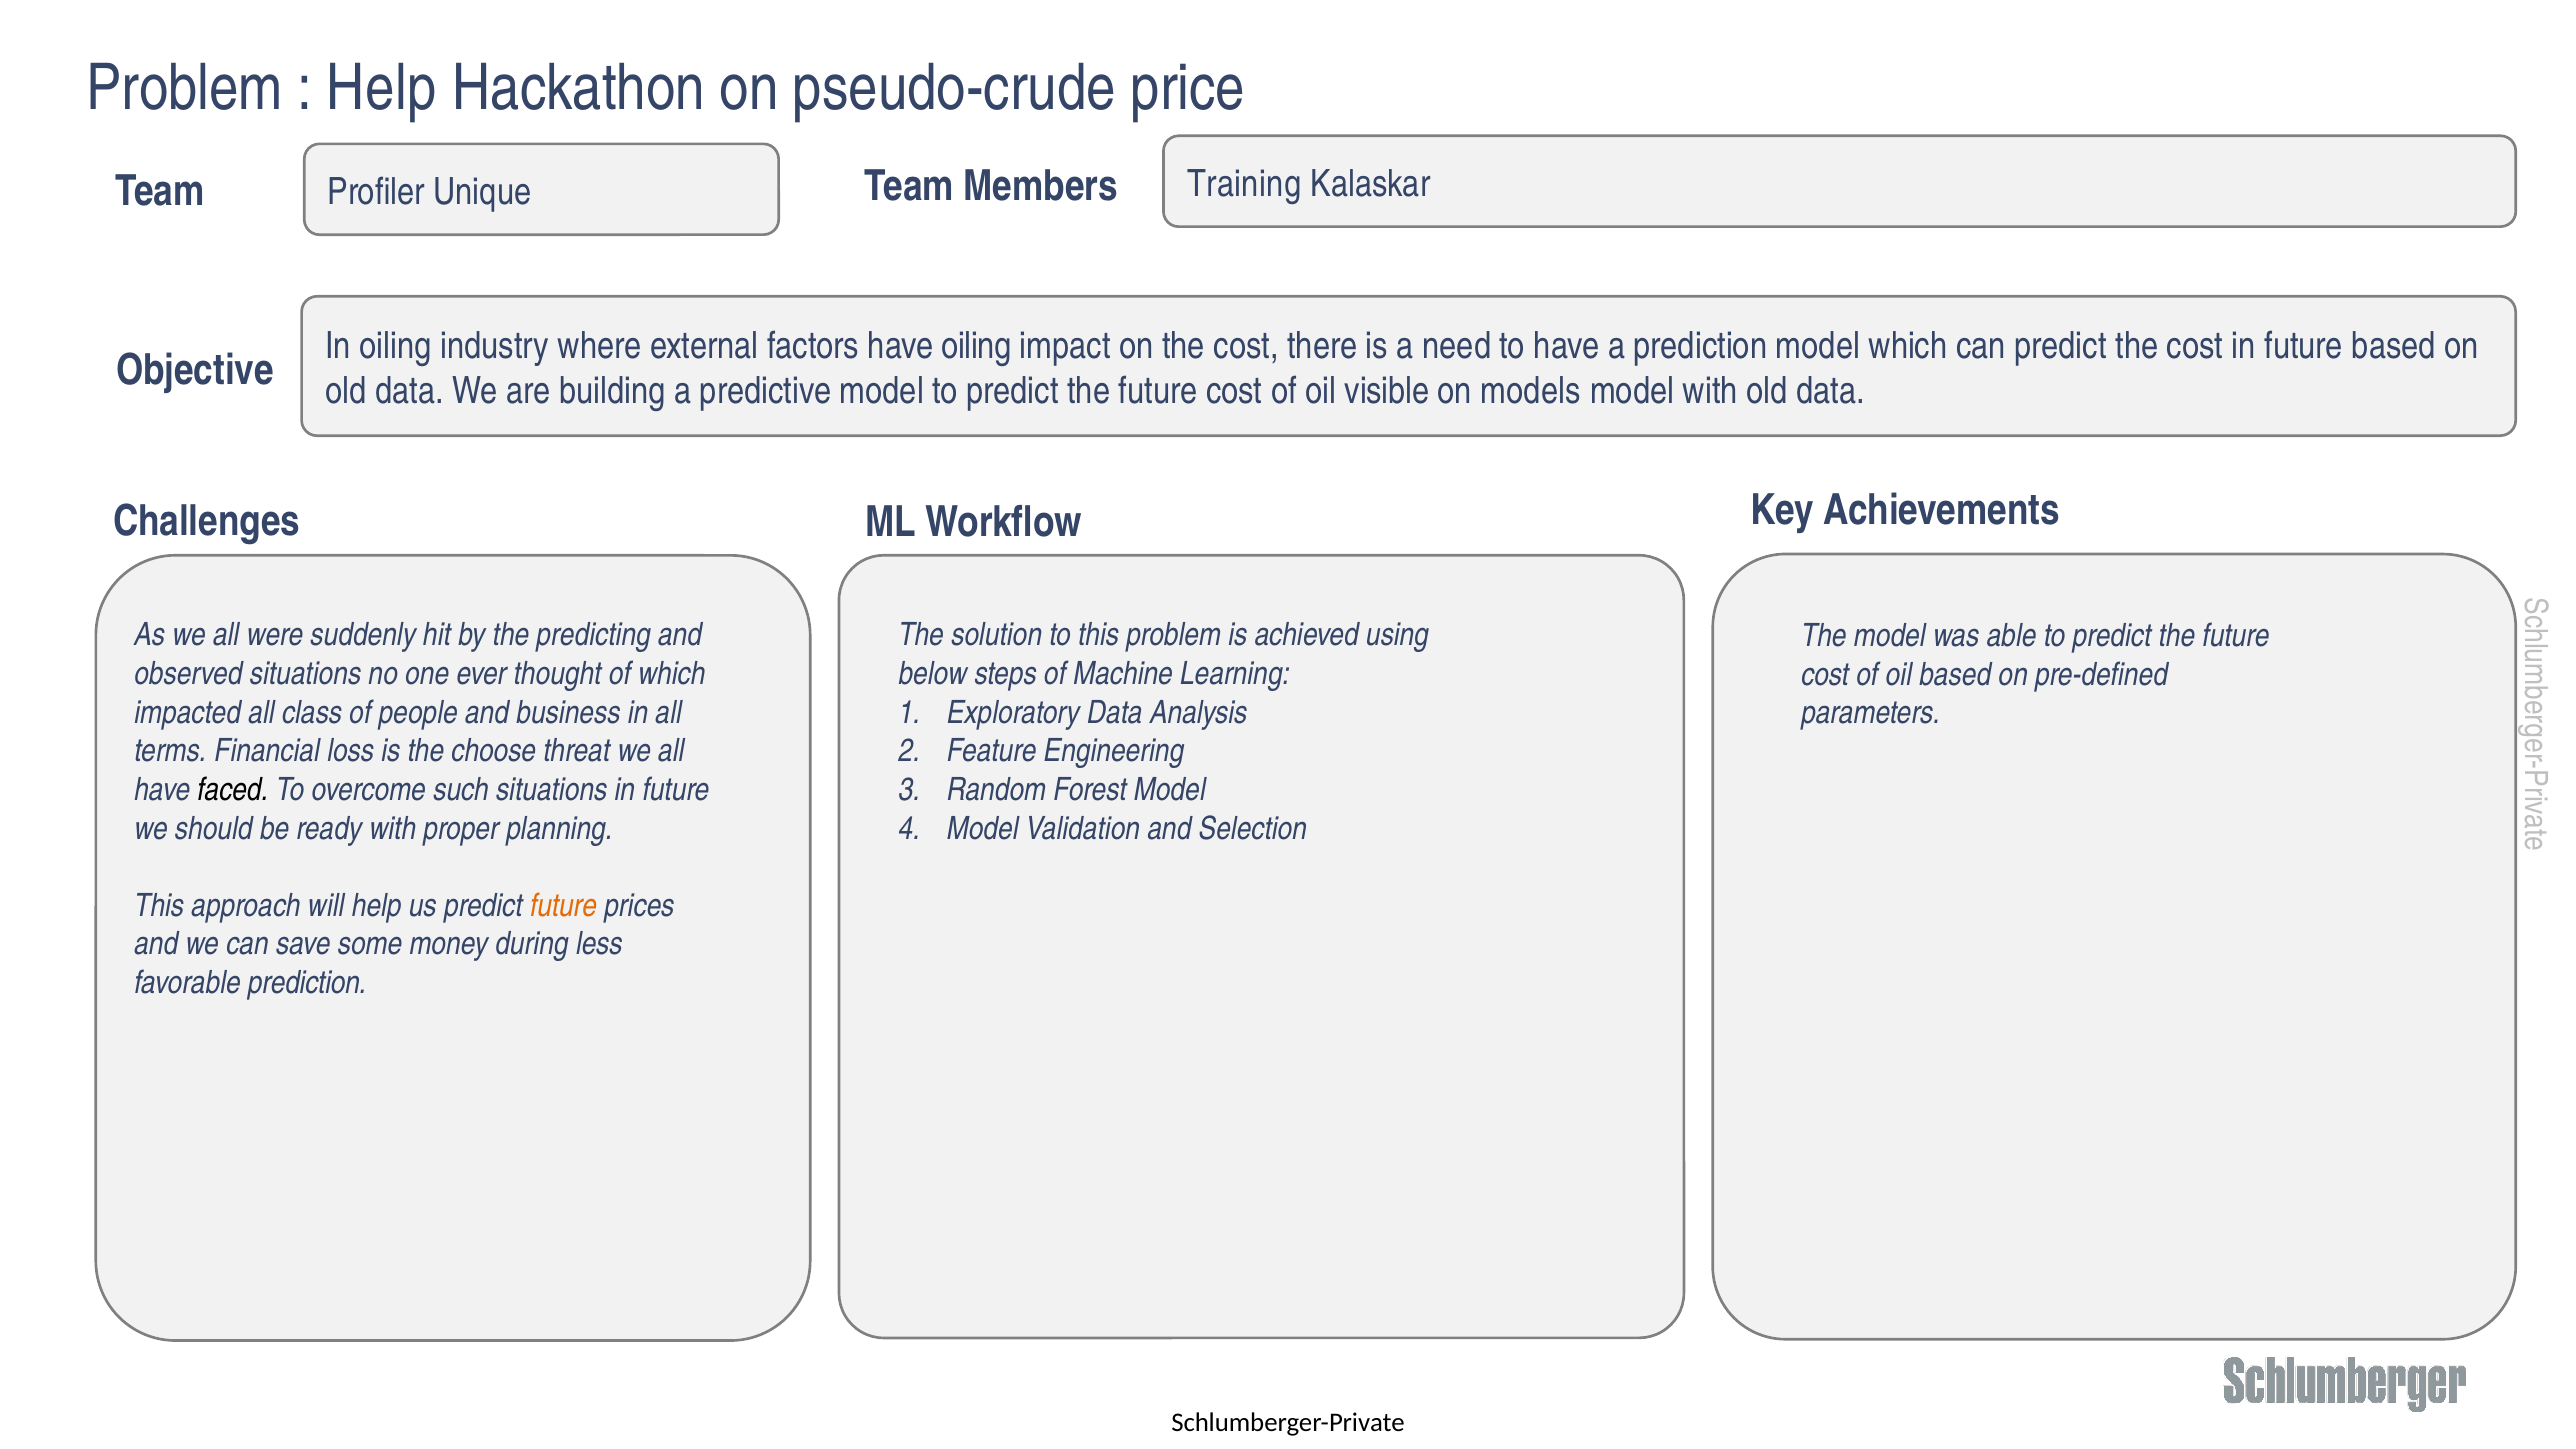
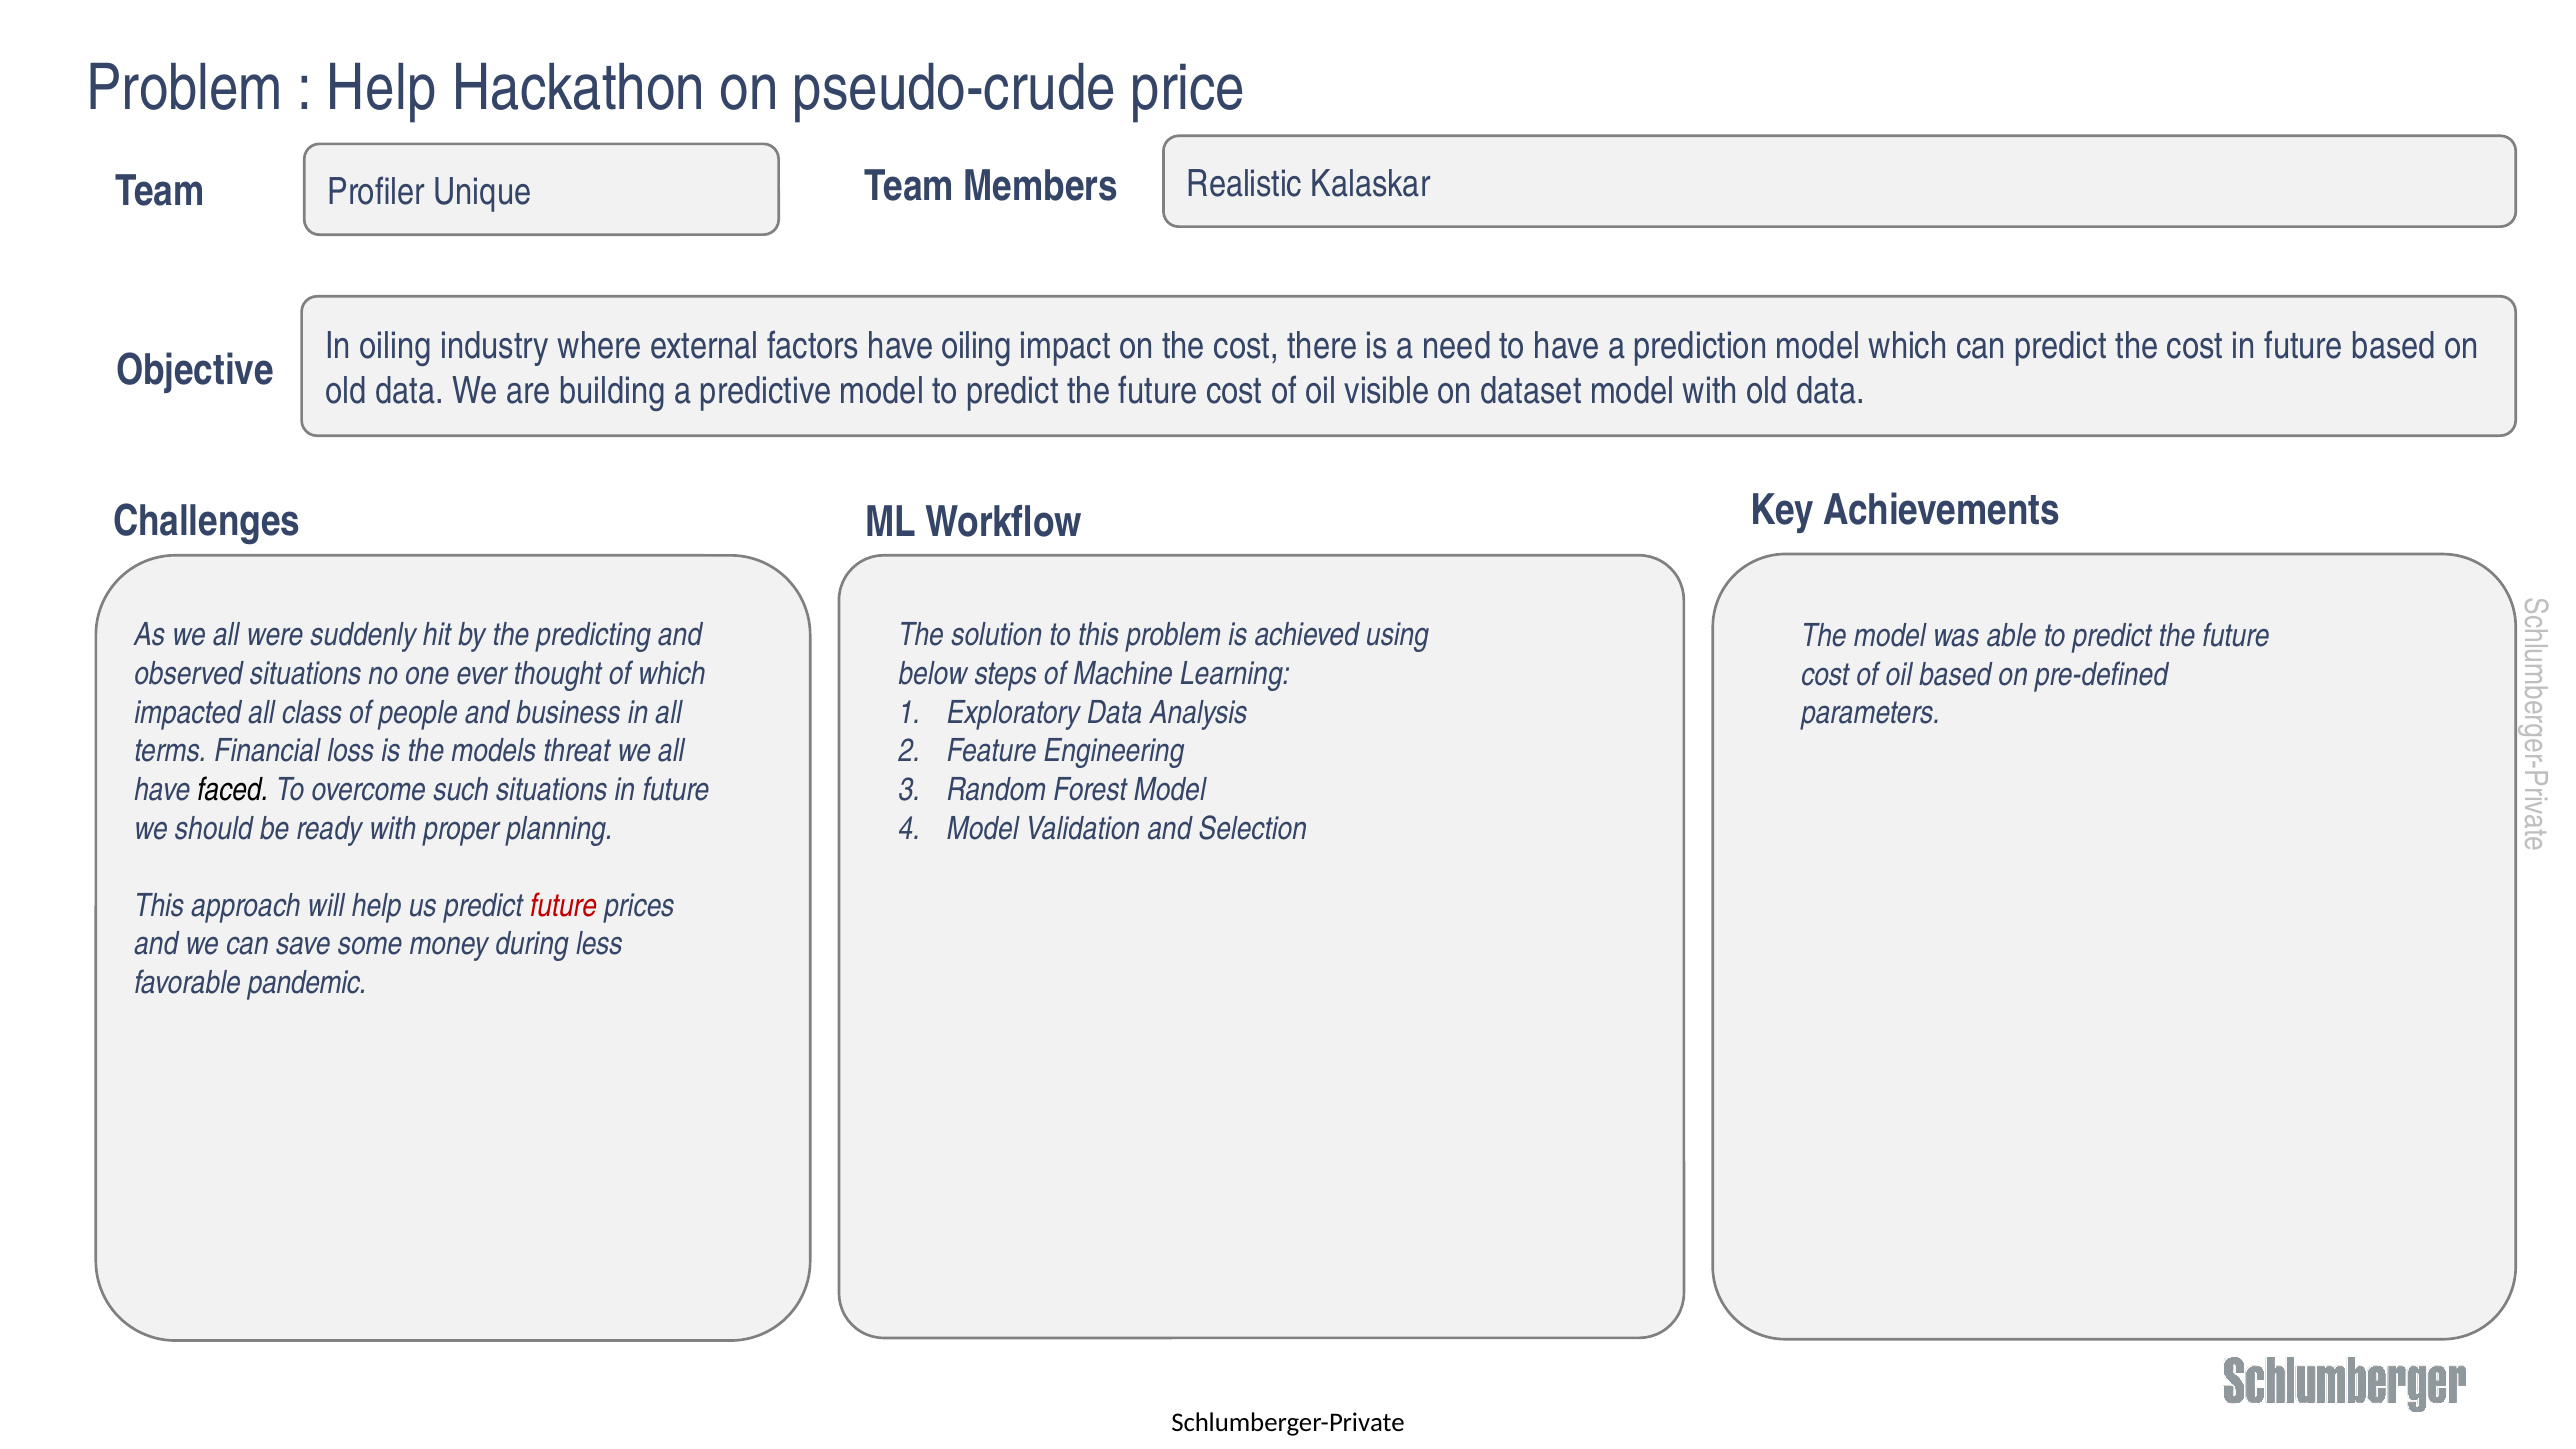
Training: Training -> Realistic (1245, 184)
models: models -> dataset (1531, 391)
choose: choose -> models (494, 751)
future colour: orange -> red (564, 906)
prediction: prediction -> pandemic (308, 983)
